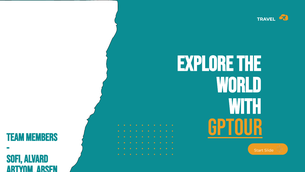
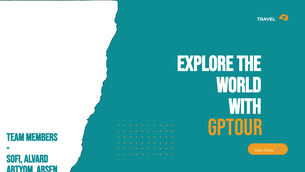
GPTour underline: present -> none (235, 127)
